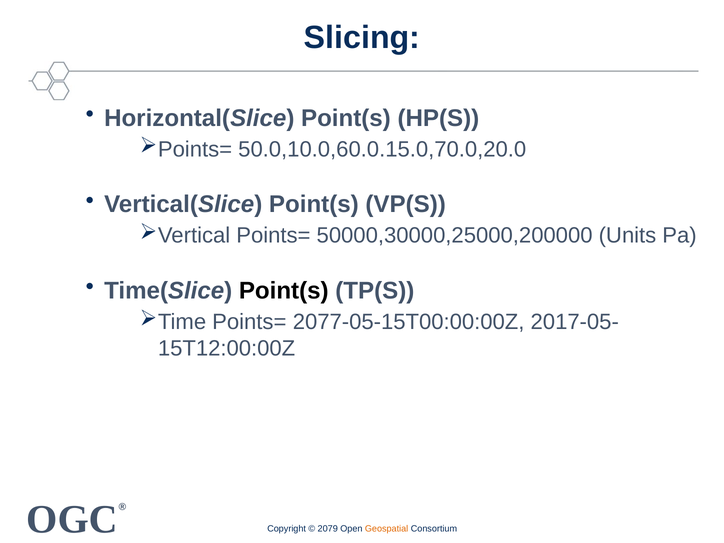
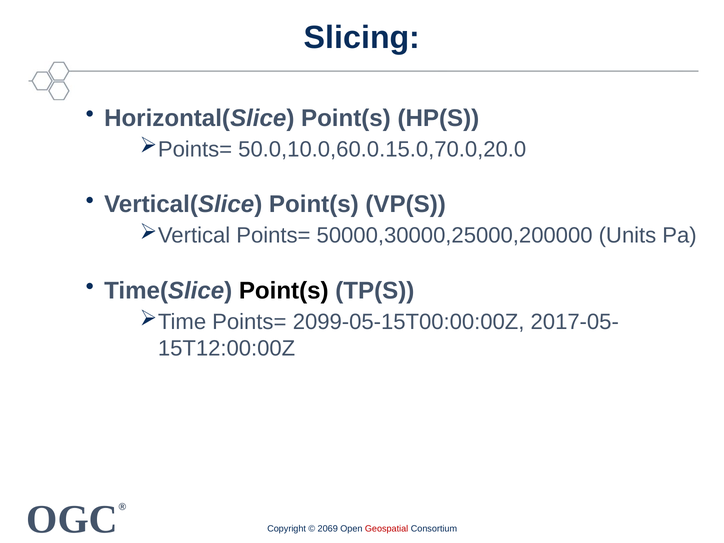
2077-05-15T00:00:00Z: 2077-05-15T00:00:00Z -> 2099-05-15T00:00:00Z (409, 322)
2079: 2079 -> 2069 (328, 529)
Geospatial colour: orange -> red (387, 529)
